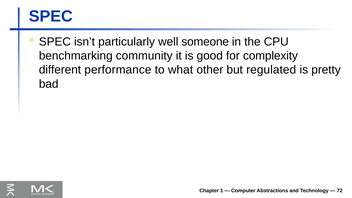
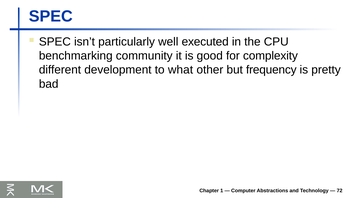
someone: someone -> executed (205, 42)
performance: performance -> development (118, 70)
regulated: regulated -> frequency (271, 70)
